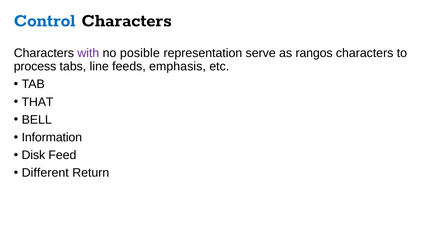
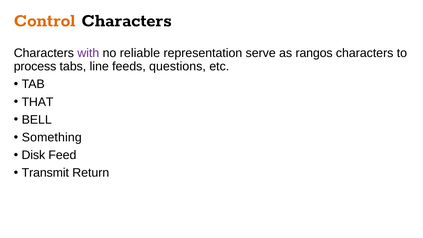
Control colour: blue -> orange (45, 20)
posible: posible -> reliable (140, 53)
emphasis: emphasis -> questions (177, 66)
Information: Information -> Something (52, 137)
Different: Different -> Transmit (45, 173)
